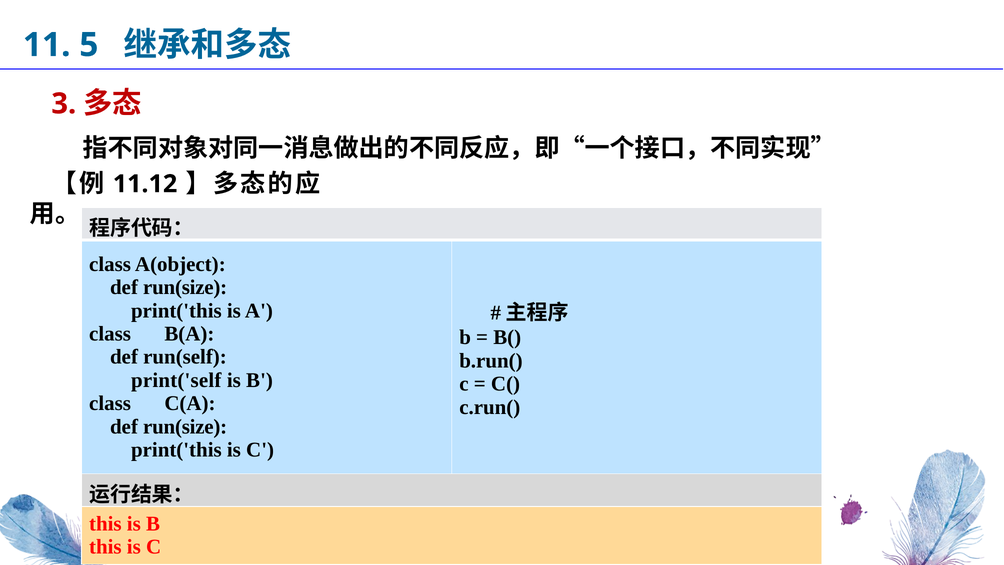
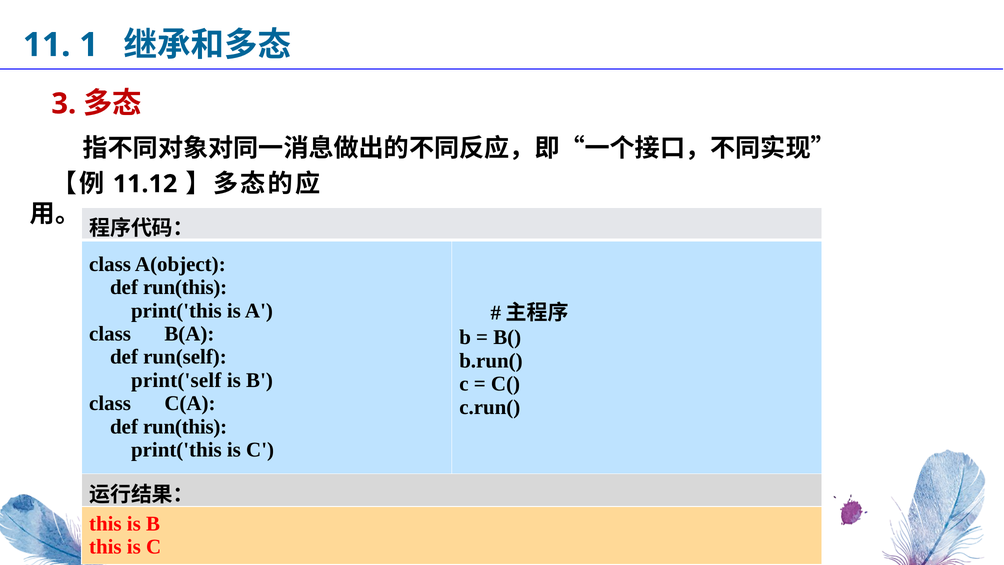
5: 5 -> 1 (89, 45)
run(size: run(size -> run(this (185, 287)
run(size: run(size -> run(this (185, 427)
